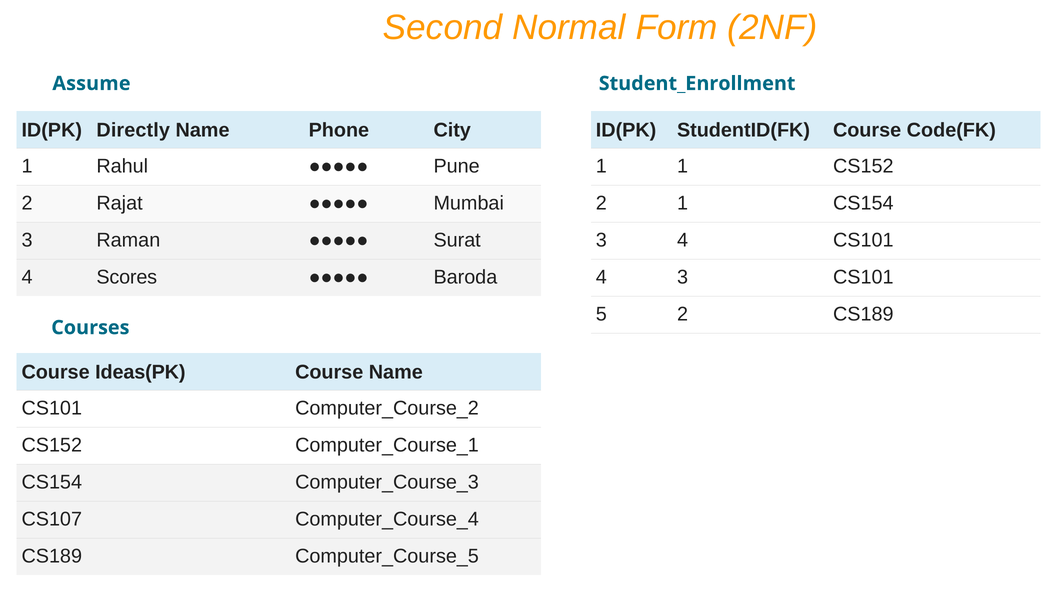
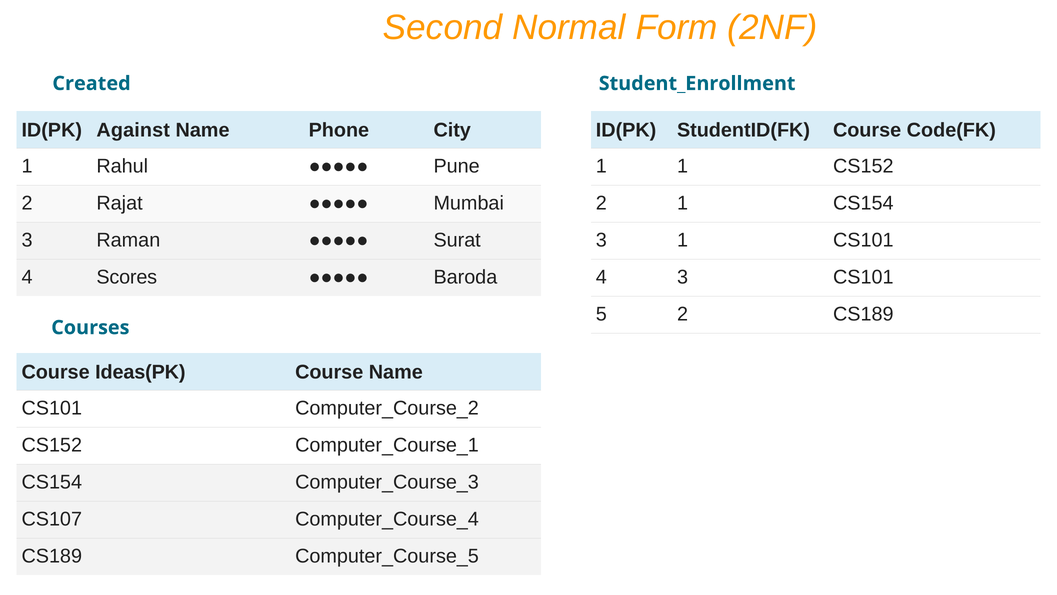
Assume: Assume -> Created (92, 83)
Directly: Directly -> Against (133, 130)
3 4: 4 -> 1 (683, 240)
